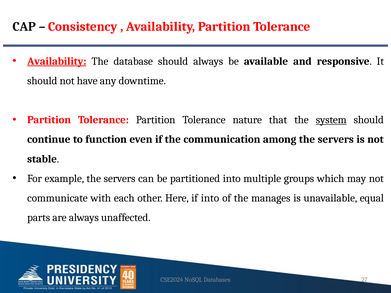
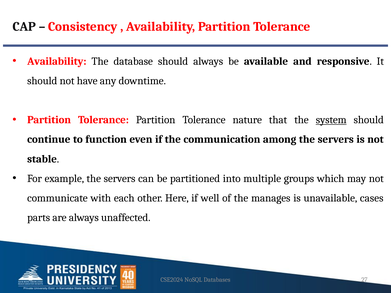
Availability underline: present -> none (57, 61)
if into: into -> well (210, 198)
equal: equal -> cases (372, 198)
